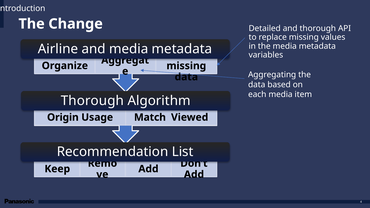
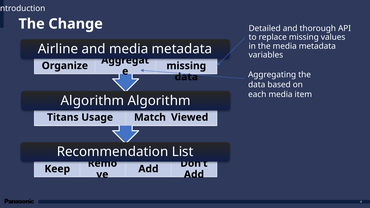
Thorough: Thorough -> Algorithm (92, 101)
Origin: Origin -> Titans (63, 117)
